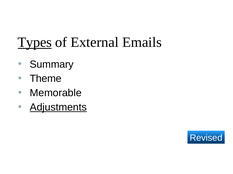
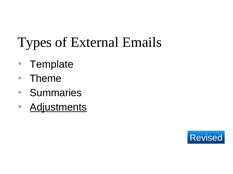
Types underline: present -> none (35, 42)
Summary: Summary -> Template (52, 65)
Memorable: Memorable -> Summaries (56, 93)
